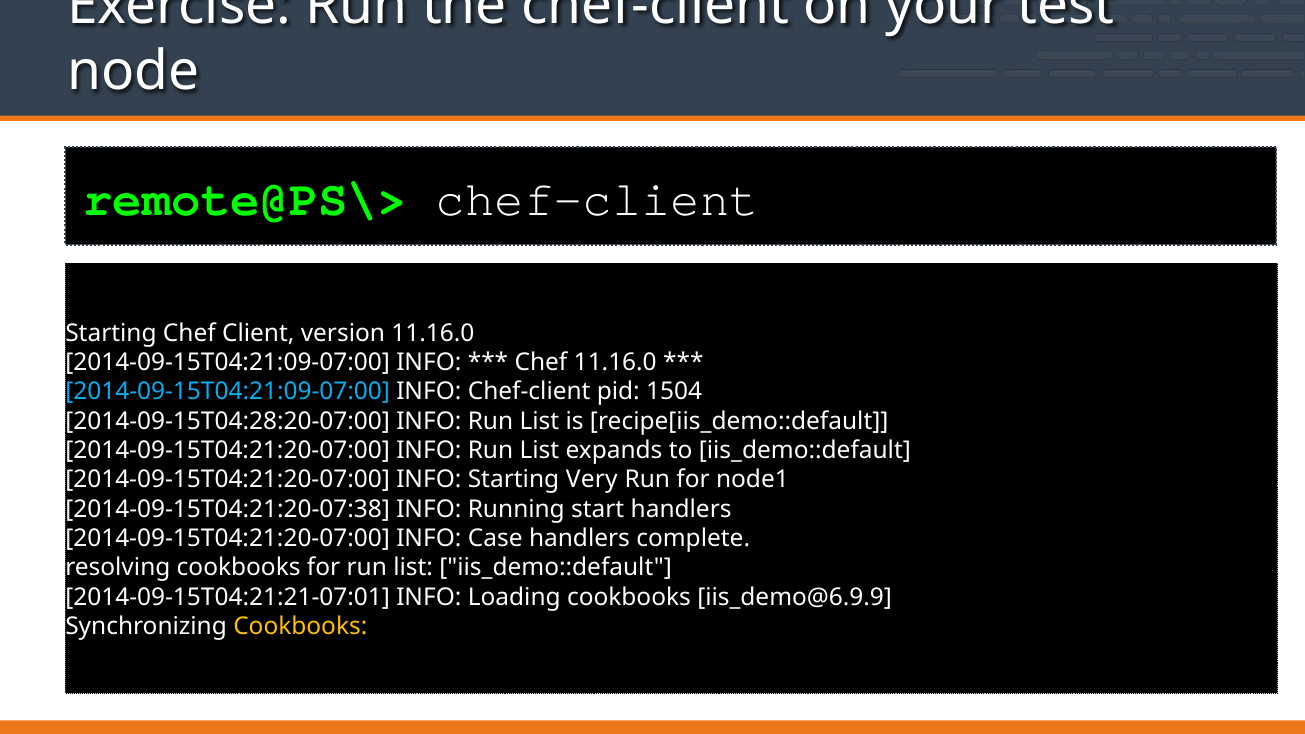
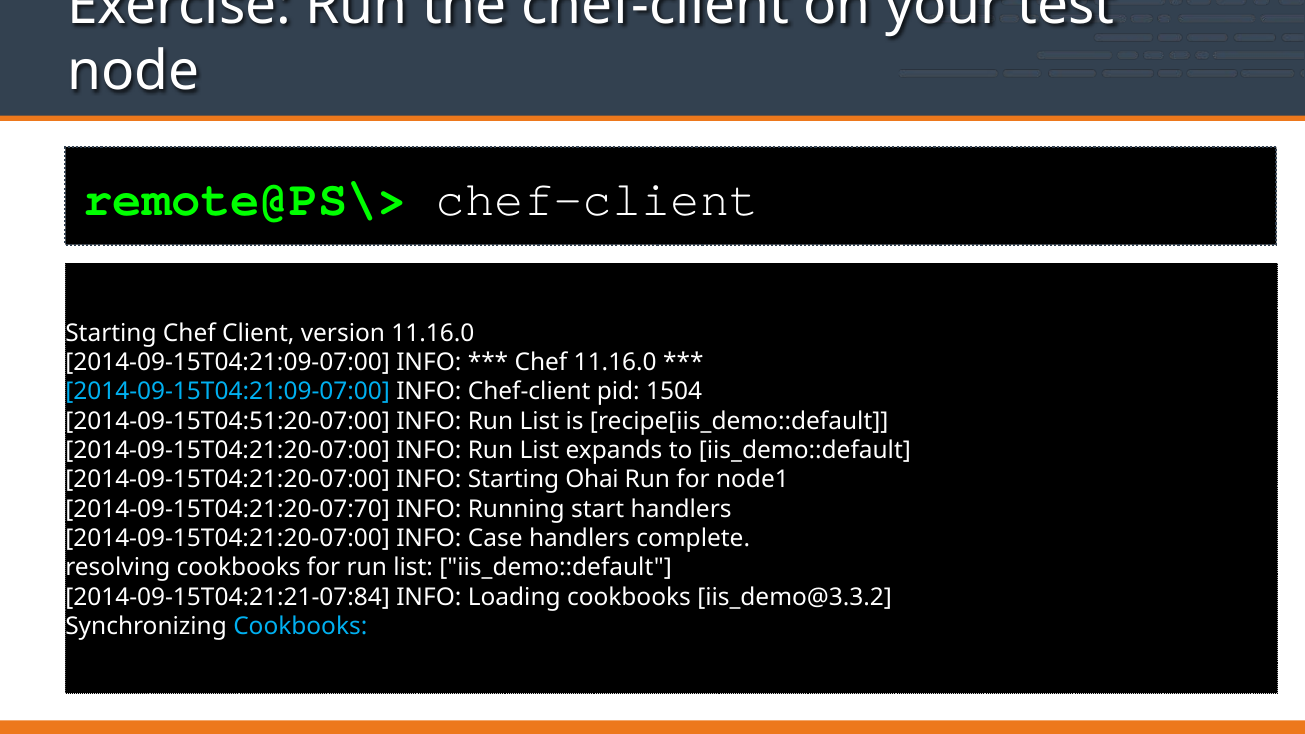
2014-09-15T04:28:20-07:00: 2014-09-15T04:28:20-07:00 -> 2014-09-15T04:51:20-07:00 (228, 421)
Very: Very -> Ohai (592, 480)
2014-09-15T04:21:20-07:38: 2014-09-15T04:21:20-07:38 -> 2014-09-15T04:21:20-07:70 (228, 509)
2014-09-15T04:21:21-07:01: 2014-09-15T04:21:21-07:01 -> 2014-09-15T04:21:21-07:84 (228, 597)
iis_demo@6.9.9: iis_demo@6.9.9 -> iis_demo@3.3.2 (795, 597)
Cookbooks colour: yellow -> light blue (300, 627)
